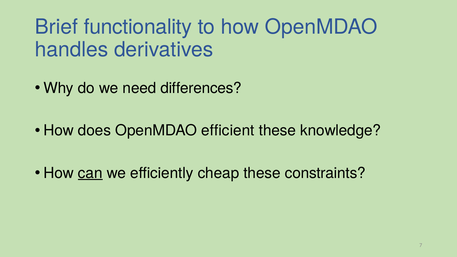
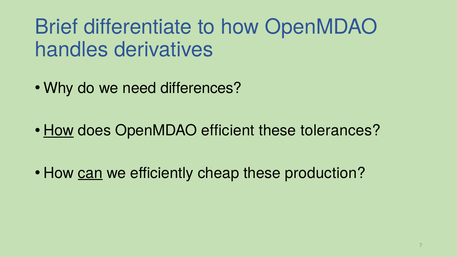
functionality: functionality -> differentiate (138, 27)
How underline: none -> present (59, 131)
knowledge: knowledge -> tolerances (341, 131)
constraints: constraints -> production (325, 173)
